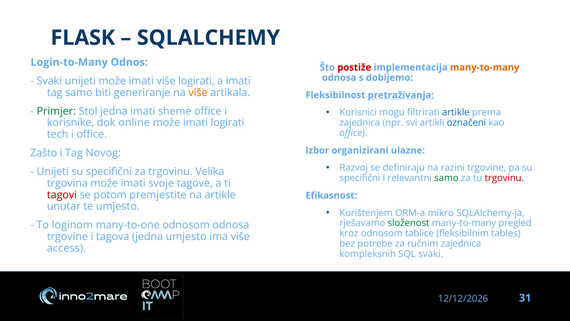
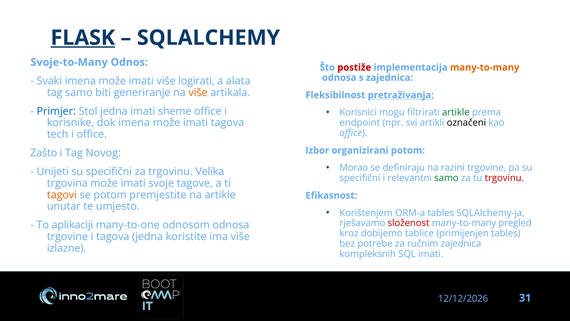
FLASK underline: none -> present (83, 38)
Login-to-Many: Login-to-Many -> Svoje-to-Many (69, 62)
s dobijemo: dobijemo -> zajednica (389, 78)
Svaki unijeti: unijeti -> imena (80, 81)
a imati: imati -> alata (238, 81)
Primjer colour: green -> blue (56, 111)
artikle colour: blue -> green (456, 112)
dok online: online -> imena (134, 123)
imati logirati: logirati -> tagova (227, 123)
zajednica: zajednica -> endpoint (360, 123)
označeni colour: blue -> black (466, 123)
organizirani ulazne: ulazne -> potom (408, 150)
Razvoj: Razvoj -> Morao (354, 168)
tagovi colour: red -> orange (62, 195)
ORM-a mikro: mikro -> tables (441, 213)
složenost colour: green -> red (409, 223)
loginom: loginom -> aplikaciji (72, 225)
kroz odnosom: odnosom -> dobijemo (382, 233)
fleksibilnim: fleksibilnim -> primijenjen (463, 233)
jedna umjesto: umjesto -> koristite (186, 236)
access: access -> izlazne (67, 248)
SQL svaki: svaki -> imati (431, 254)
